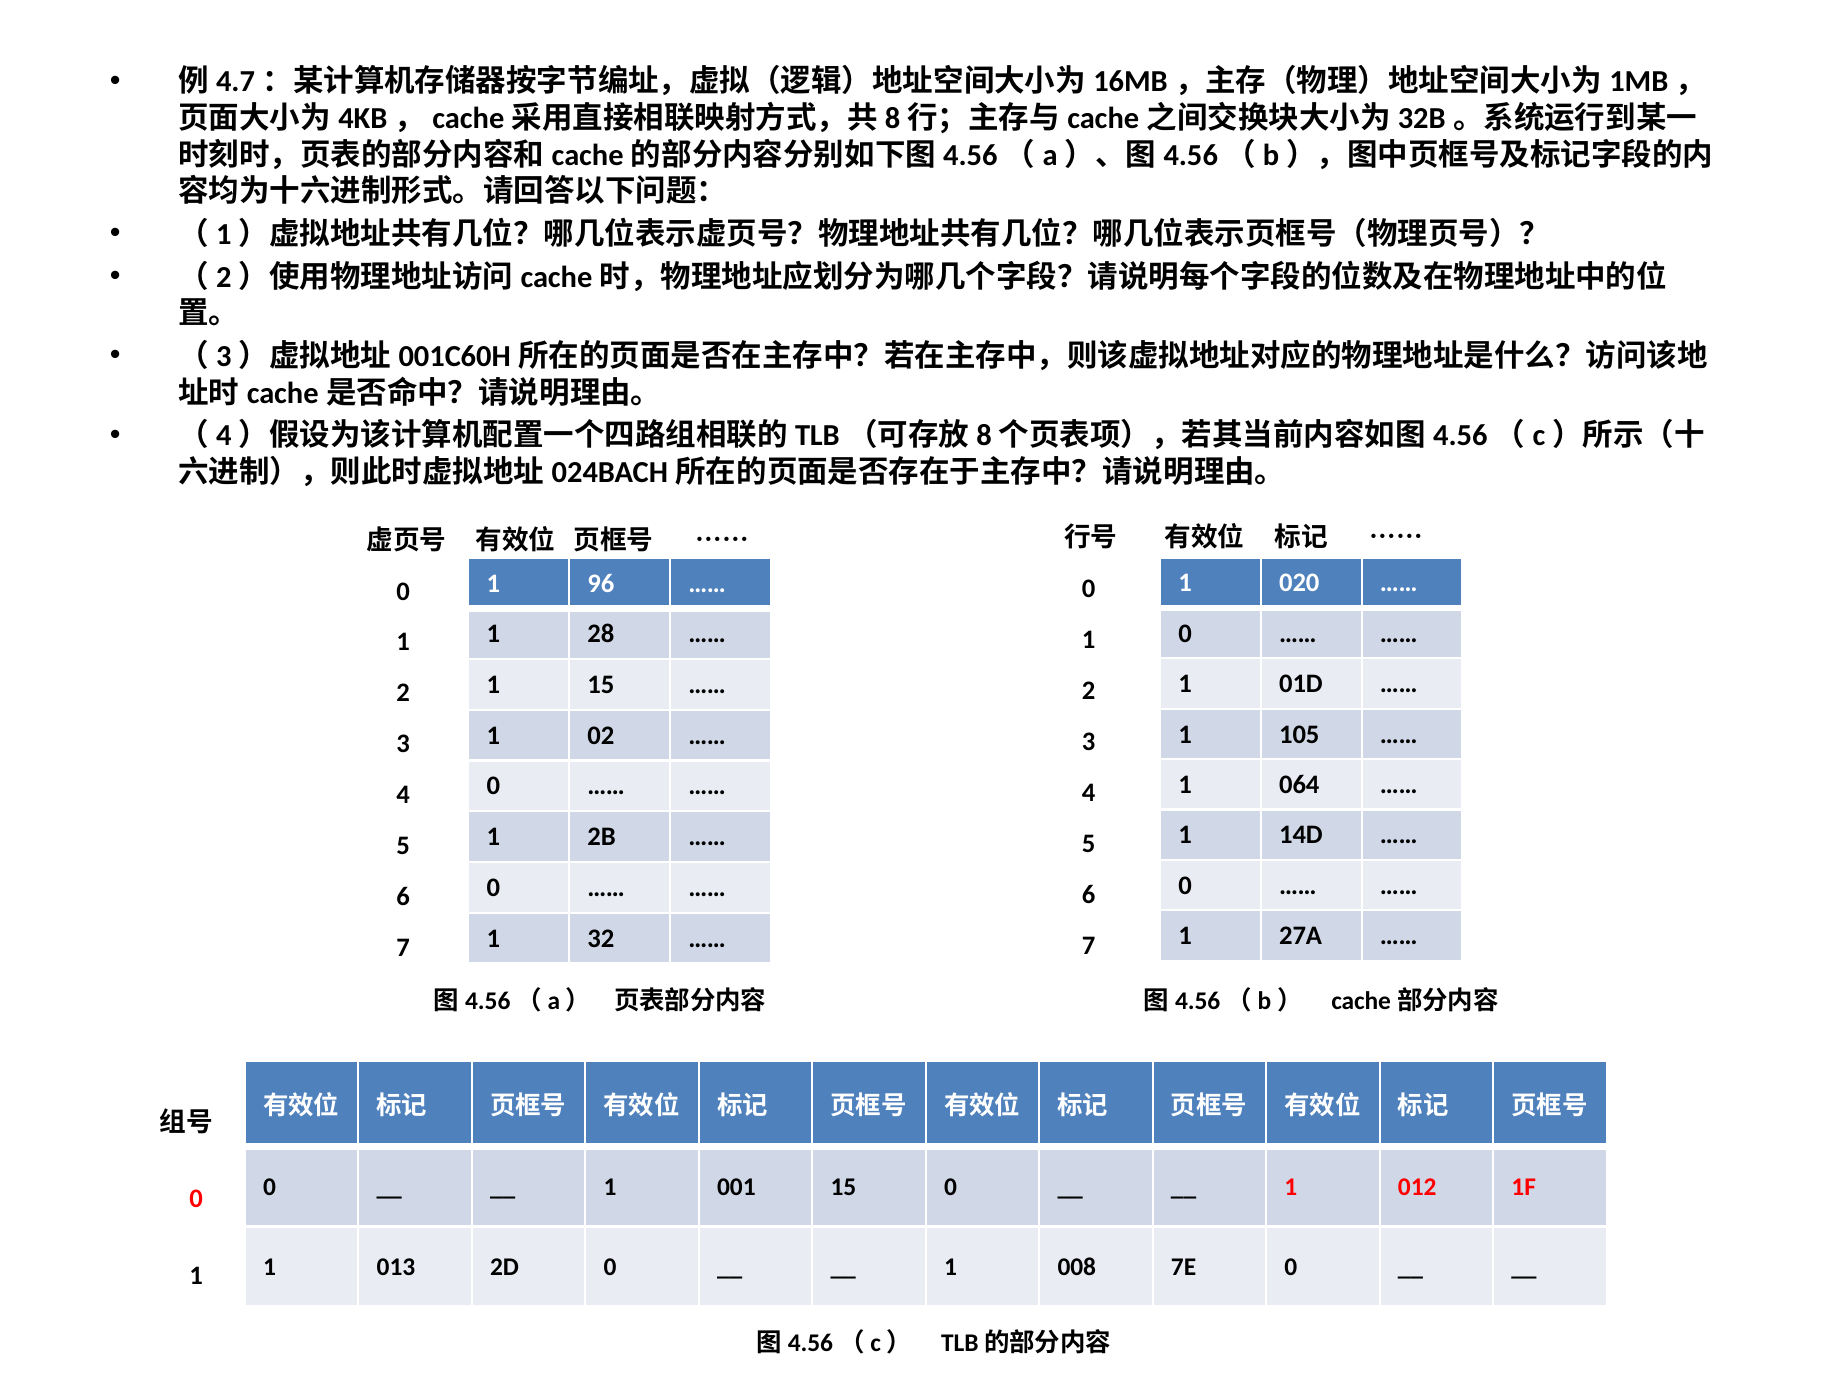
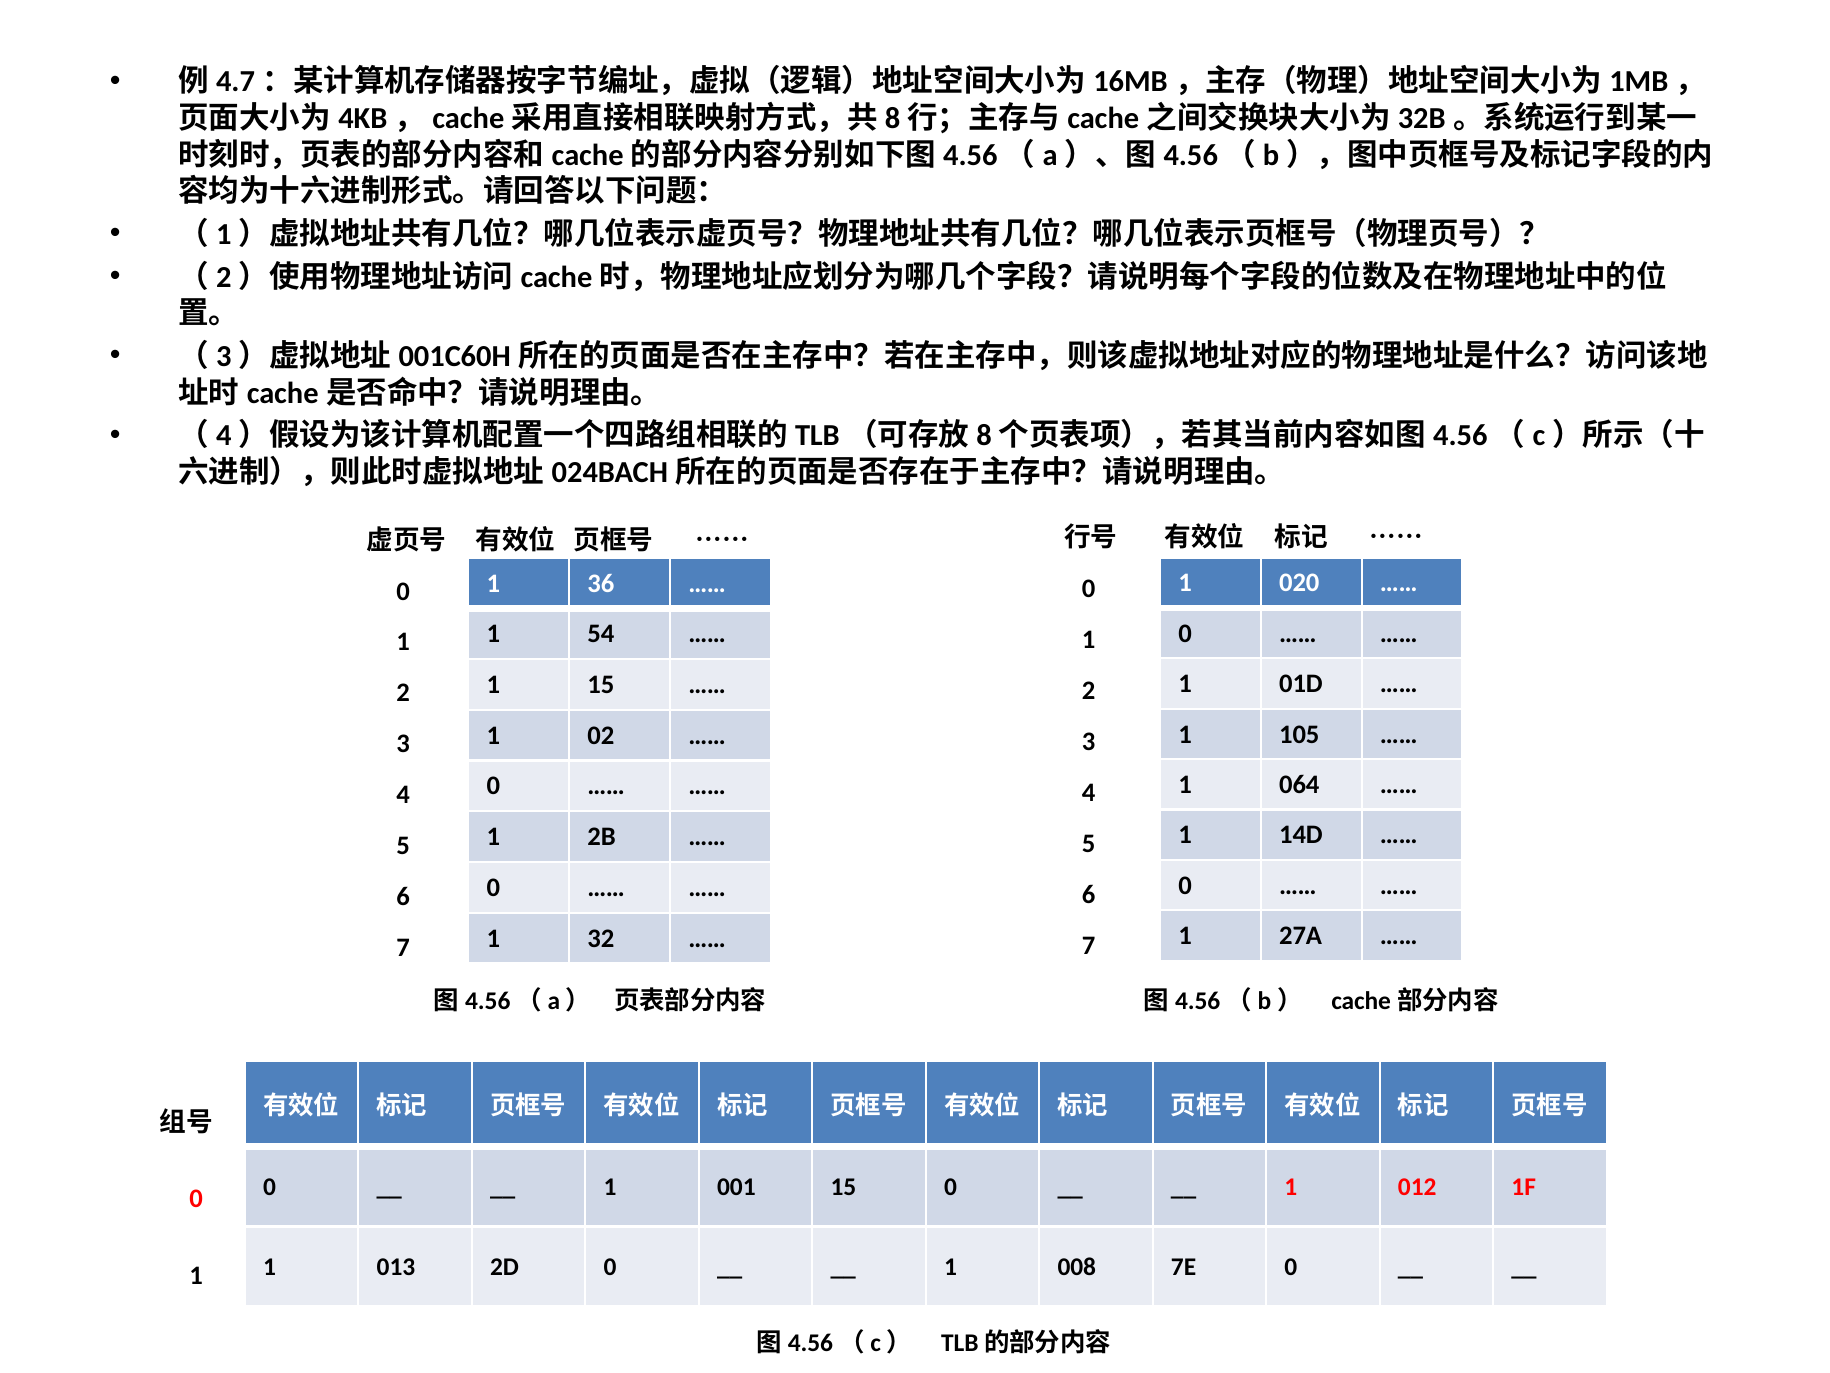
96: 96 -> 36 (601, 583)
28: 28 -> 54 (601, 634)
